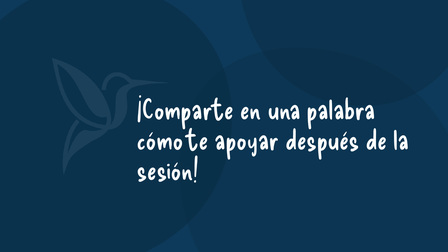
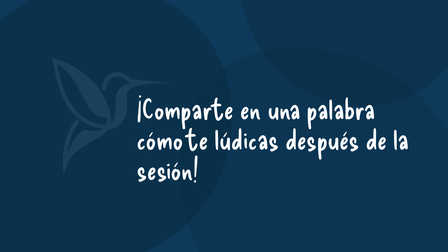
apoyar: apoyar -> lúdicas (247, 141)
